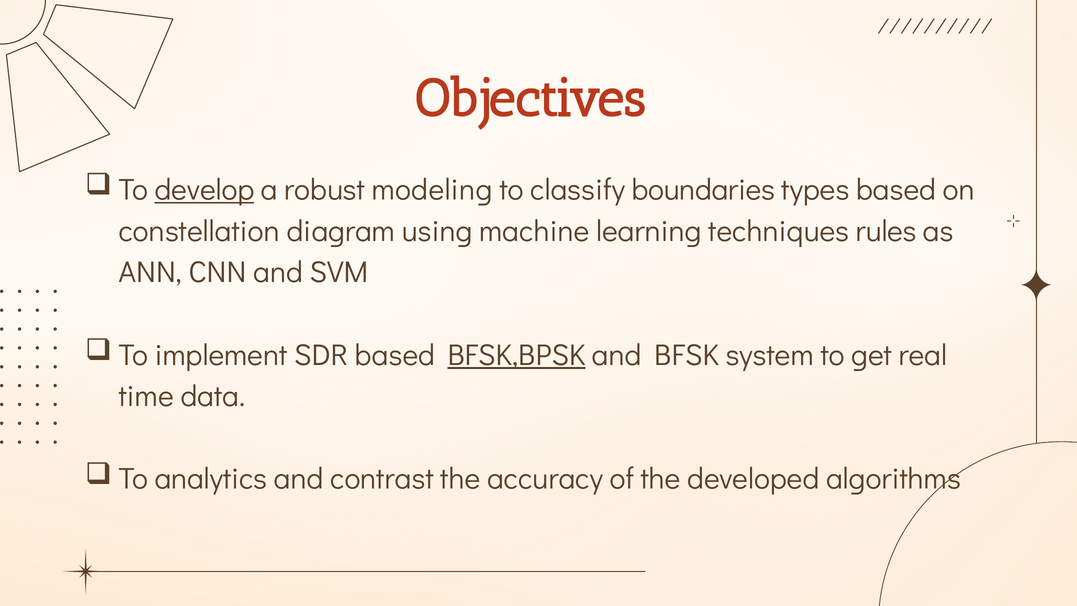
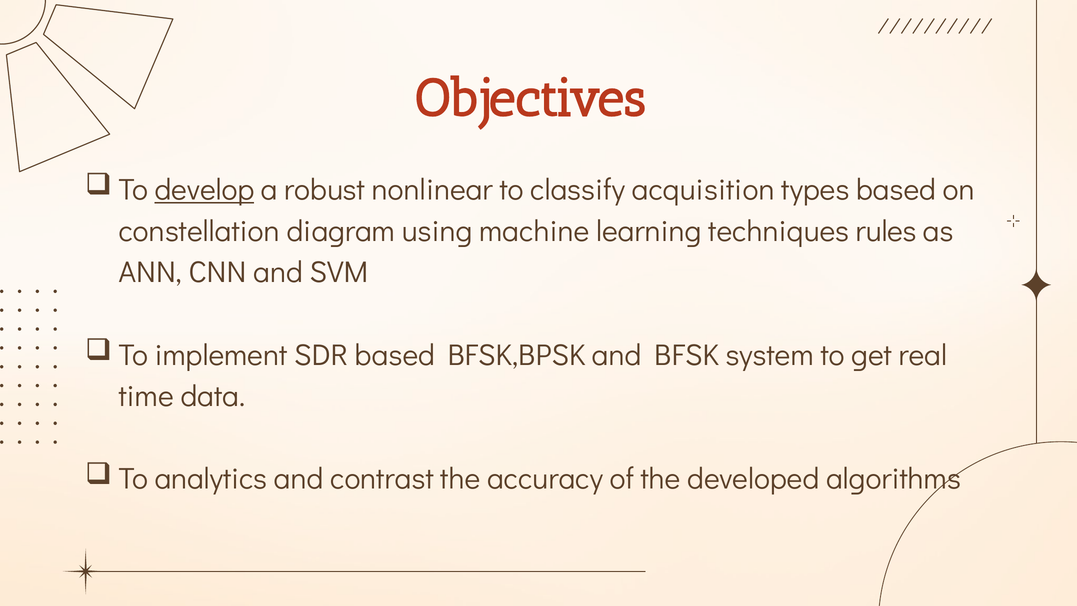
modeling: modeling -> nonlinear (432, 190)
boundaries: boundaries -> acquisition (703, 190)
BFSK,BPSK underline: present -> none (517, 355)
